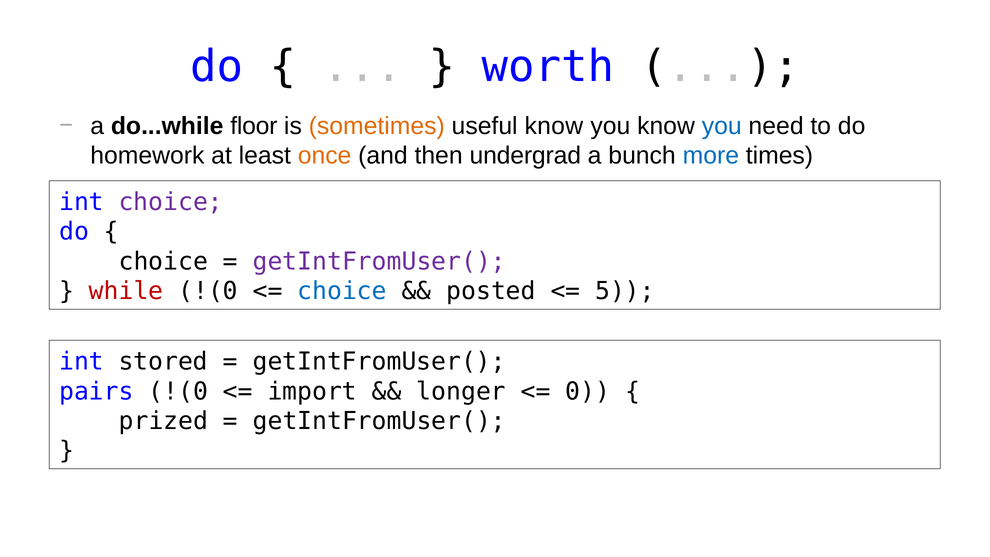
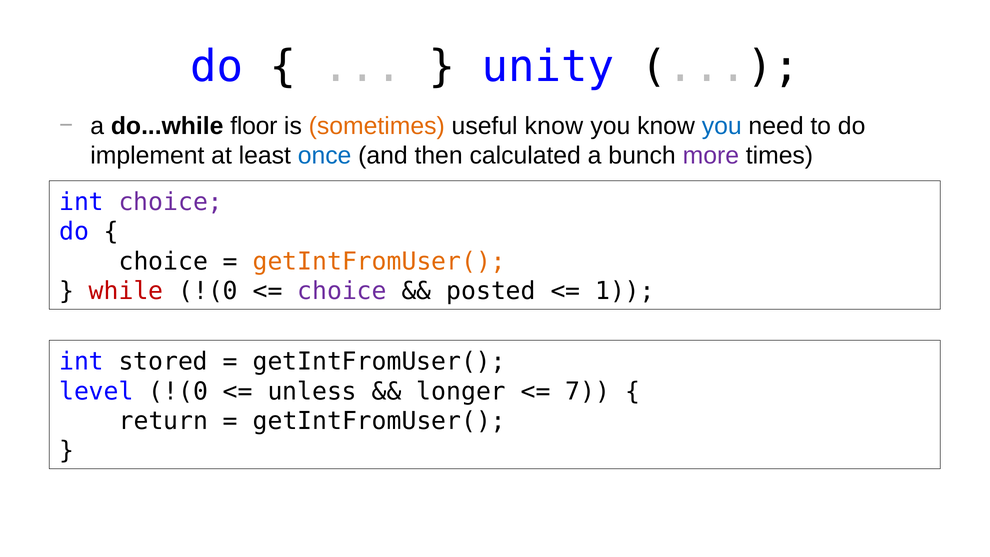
worth: worth -> unity (548, 67)
homework: homework -> implement (147, 156)
once colour: orange -> blue (325, 156)
undergrad: undergrad -> calculated (525, 156)
more colour: blue -> purple (711, 156)
getIntFromUser( colour: purple -> orange (379, 261)
choice colour: blue -> purple (342, 291)
5: 5 -> 1 (625, 291)
pairs: pairs -> level (96, 391)
import: import -> unless (312, 391)
0: 0 -> 7 (588, 391)
prized: prized -> return (163, 421)
